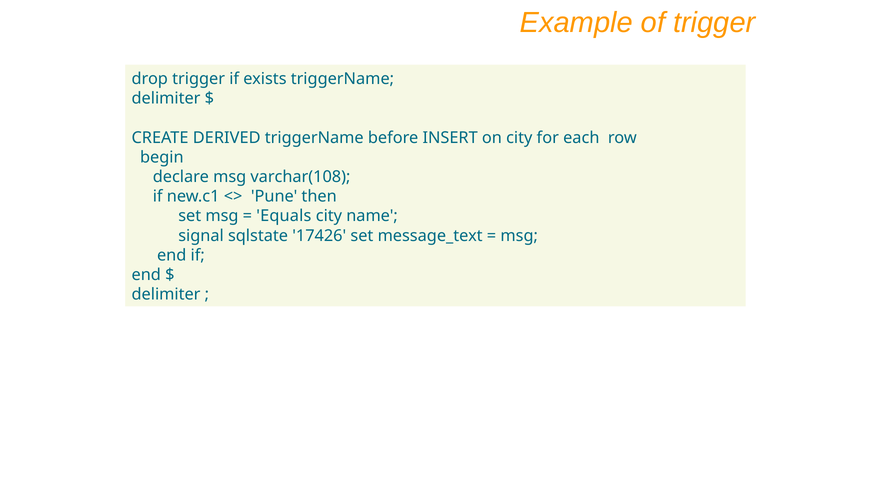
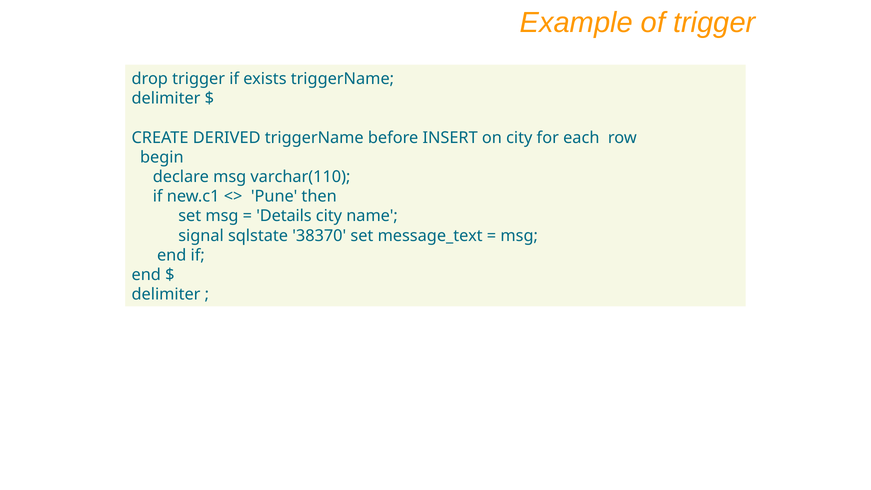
varchar(108: varchar(108 -> varchar(110 (300, 177)
Equals: Equals -> Details (284, 216)
17426: 17426 -> 38370 (319, 236)
